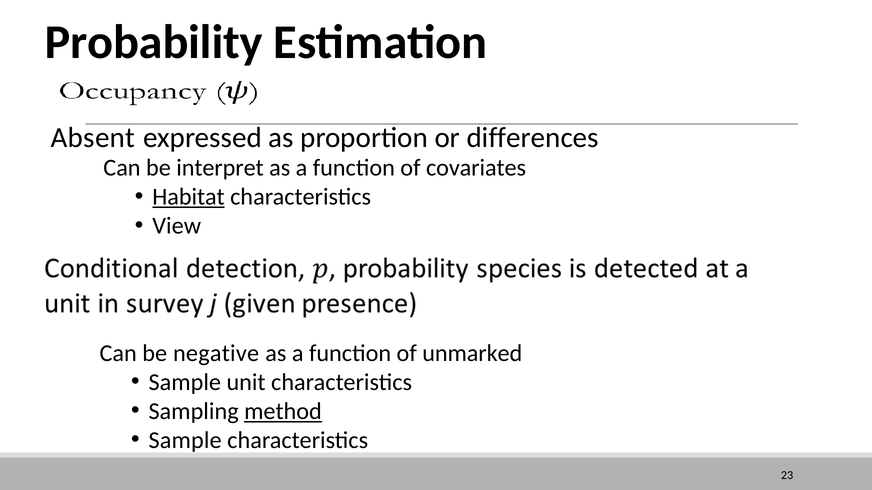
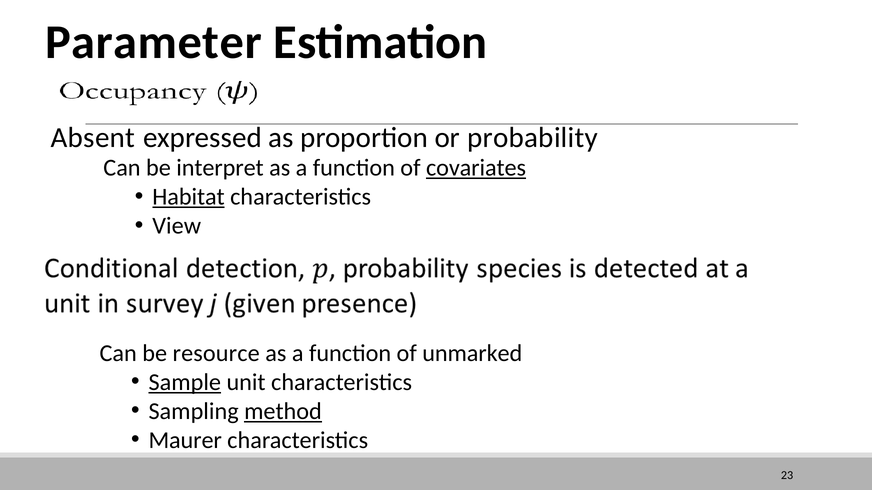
Probability: Probability -> Parameter (153, 42)
differences: differences -> probability (533, 138)
covariates underline: none -> present (476, 168)
negative: negative -> resource (216, 354)
Sample underline: none -> present (185, 383)
Sample: Sample -> Maurer (185, 441)
